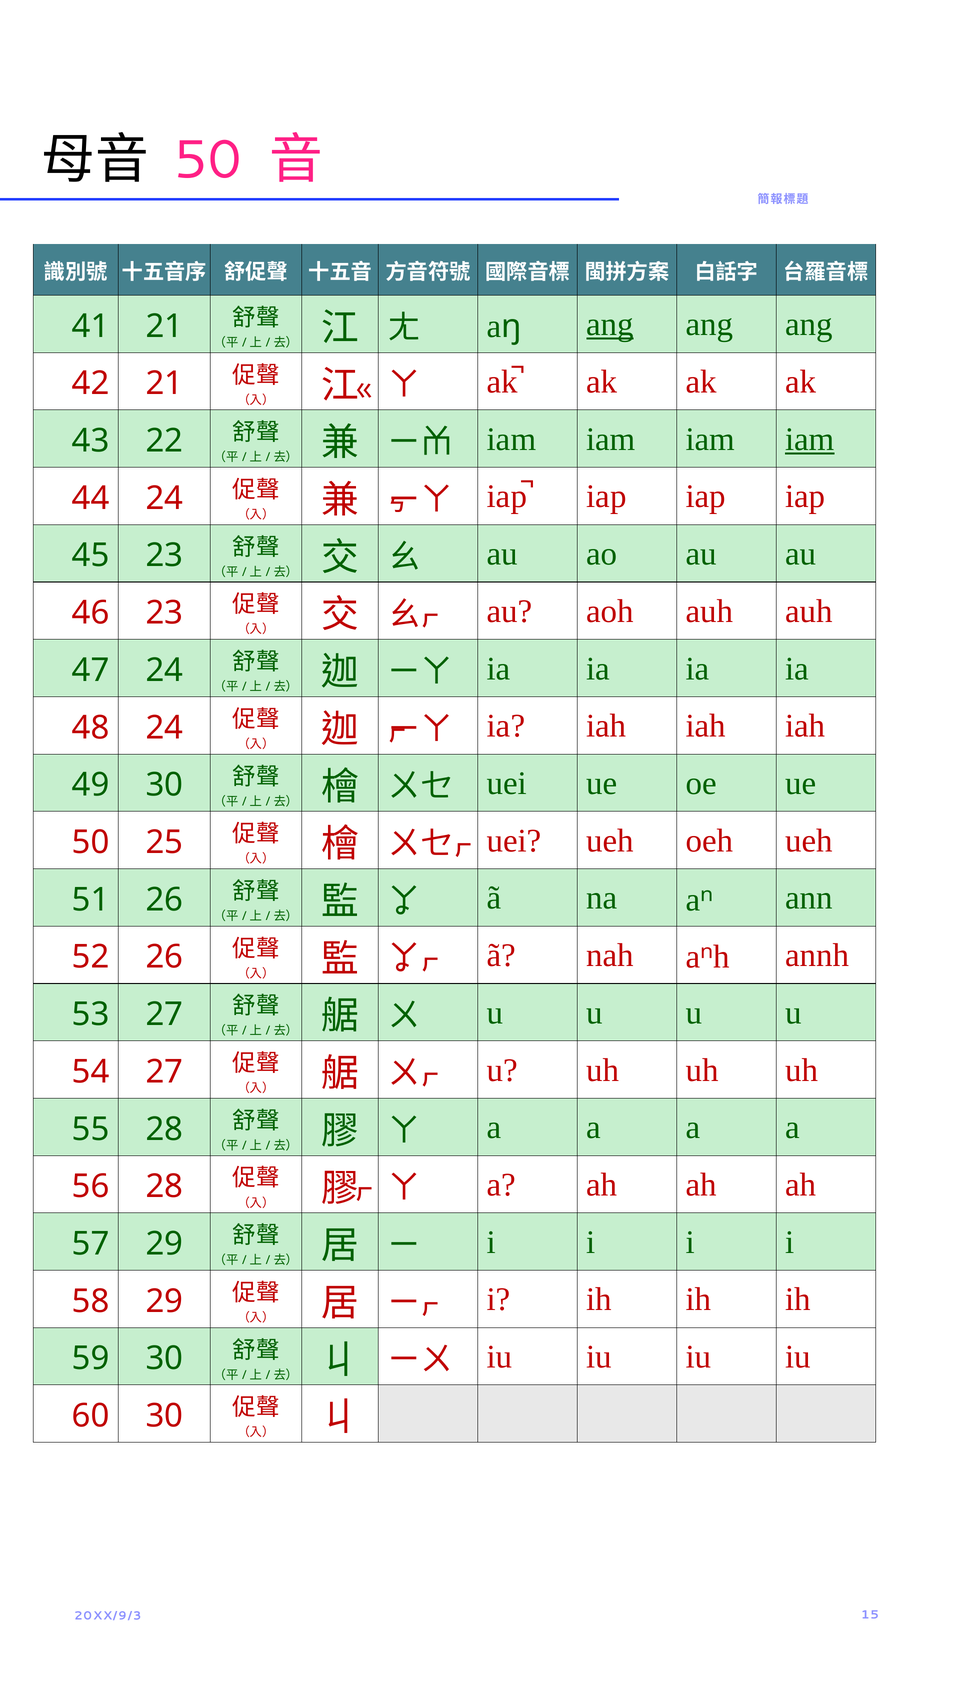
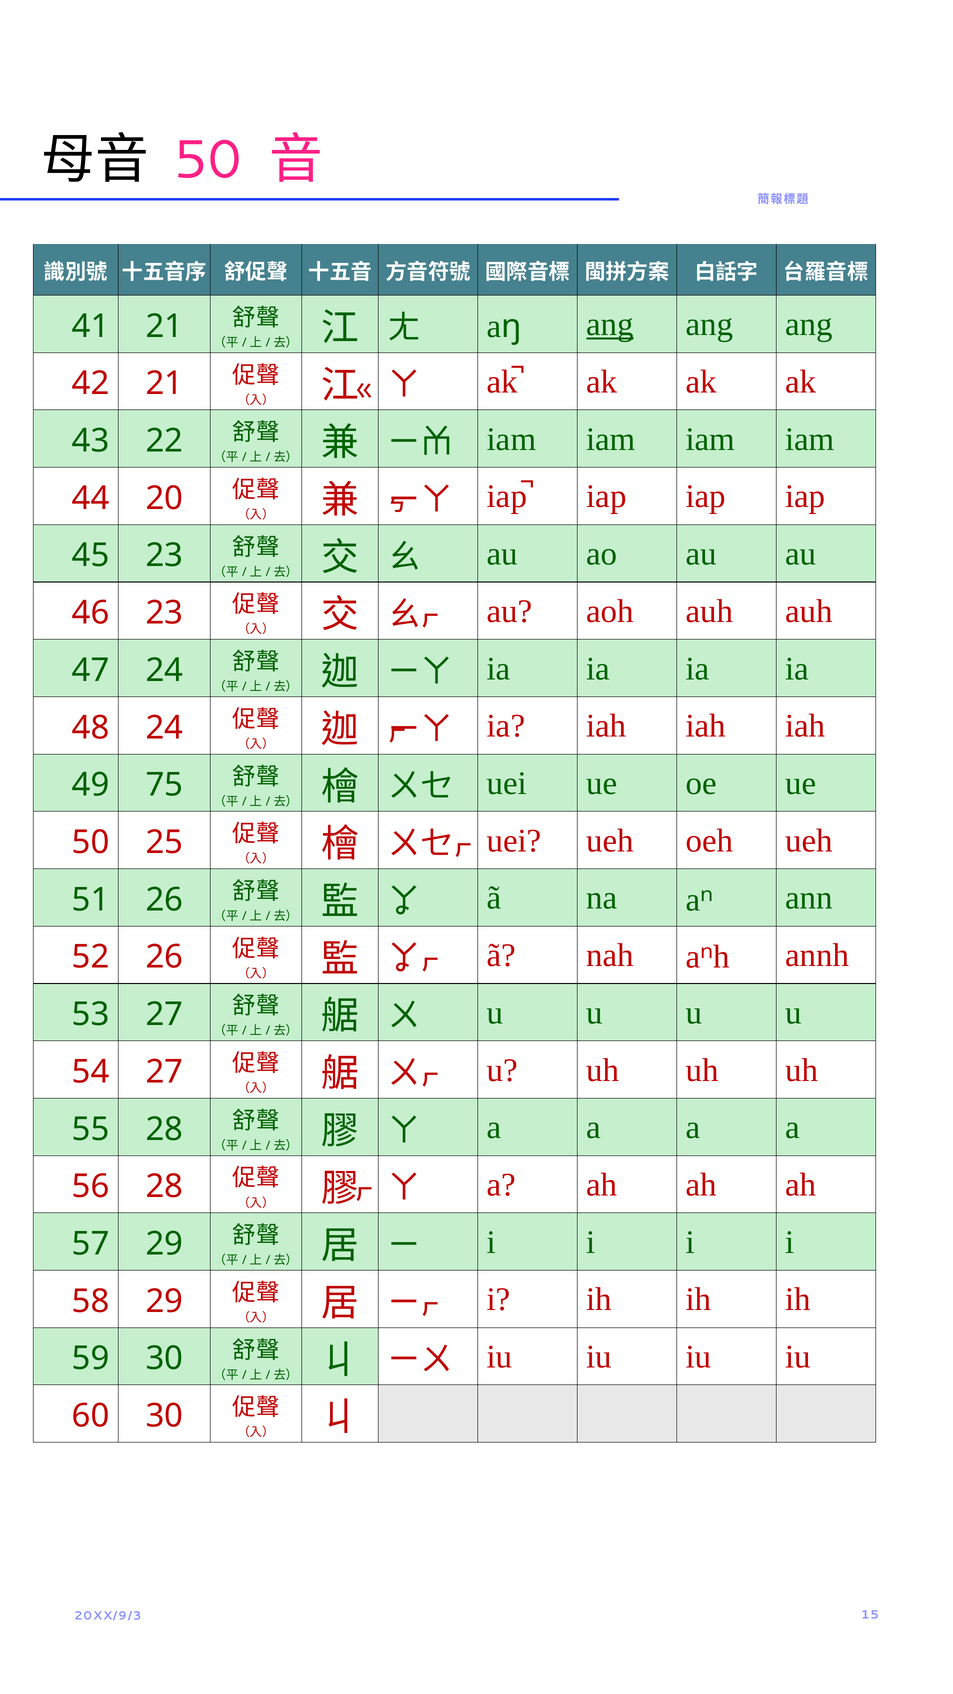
iam underline: present -> none (810, 439)
44 24: 24 -> 20 (164, 498)
49 30: 30 -> 75 (164, 785)
